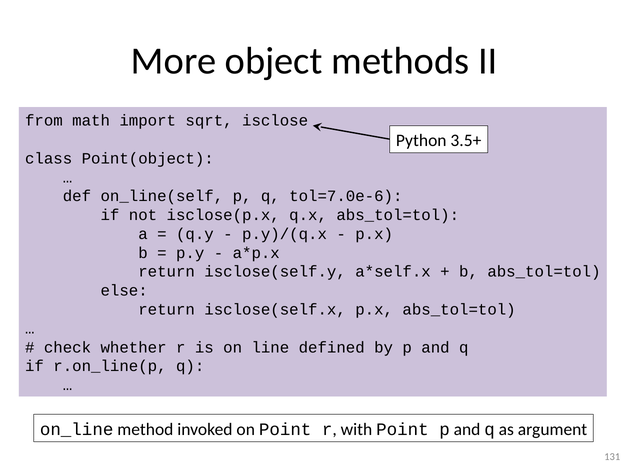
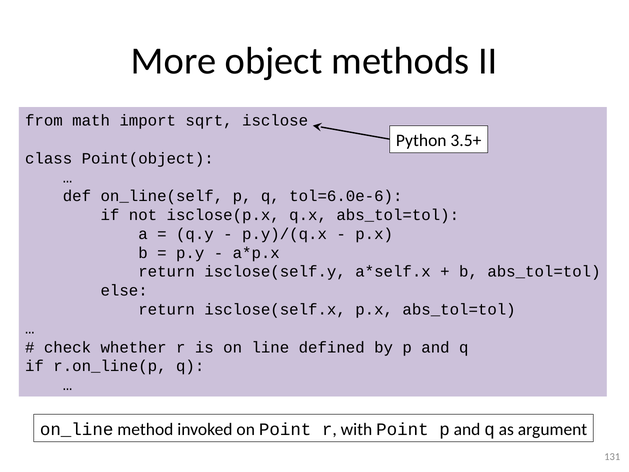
tol=7.0e-6: tol=7.0e-6 -> tol=6.0e-6 (346, 196)
